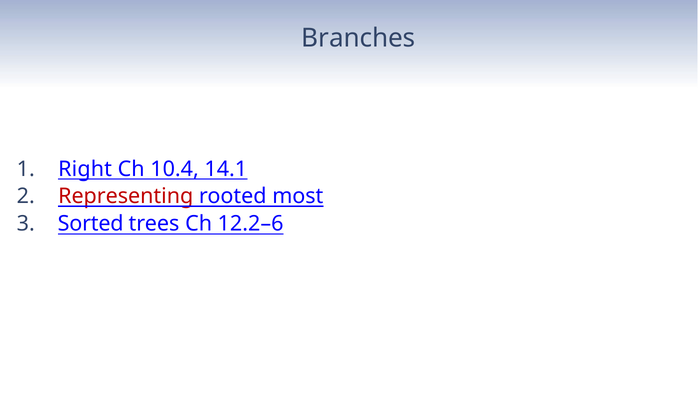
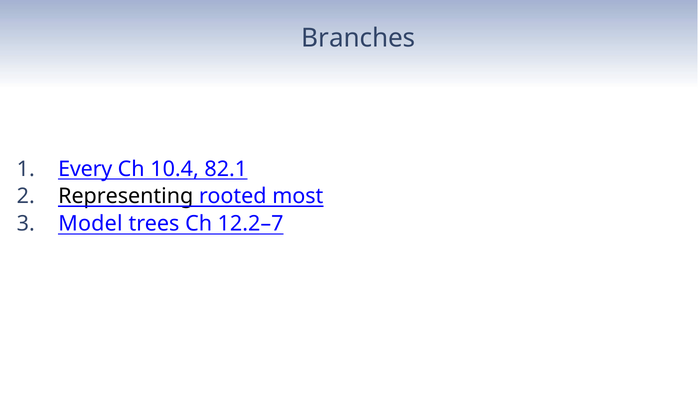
Right: Right -> Every (85, 169)
14.1: 14.1 -> 82.1 (226, 169)
Representing colour: red -> black (126, 196)
Sorted: Sorted -> Model (90, 224)
12.2–6: 12.2–6 -> 12.2–7 (251, 224)
